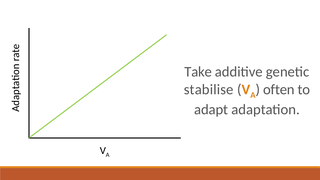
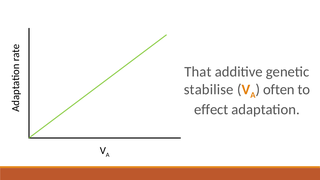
Take: Take -> That (198, 72)
adapt: adapt -> effect (211, 110)
